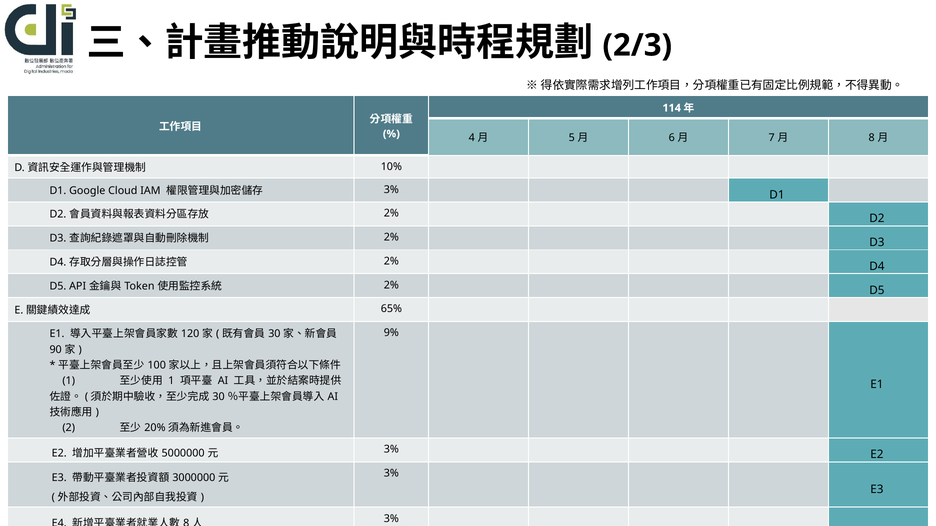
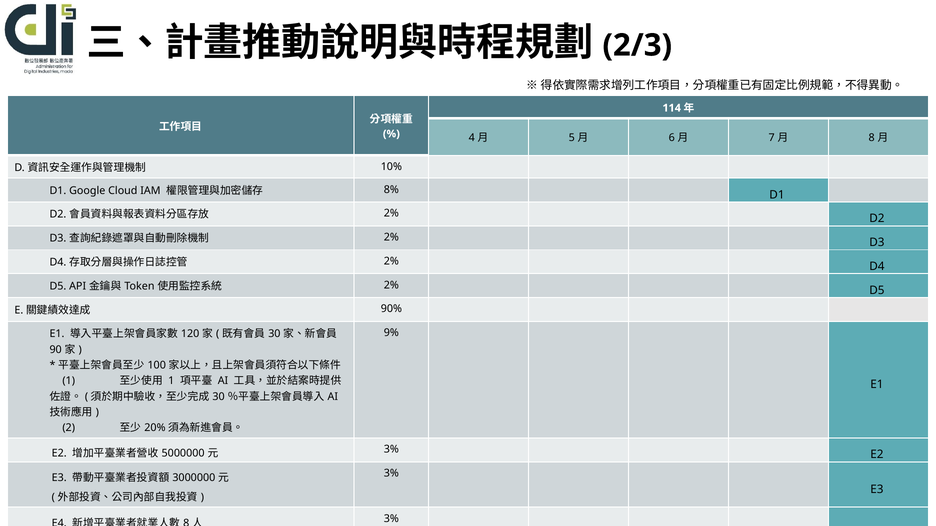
3%: 3% -> 8% (391, 190)
65%: 65% -> 90% (391, 309)
